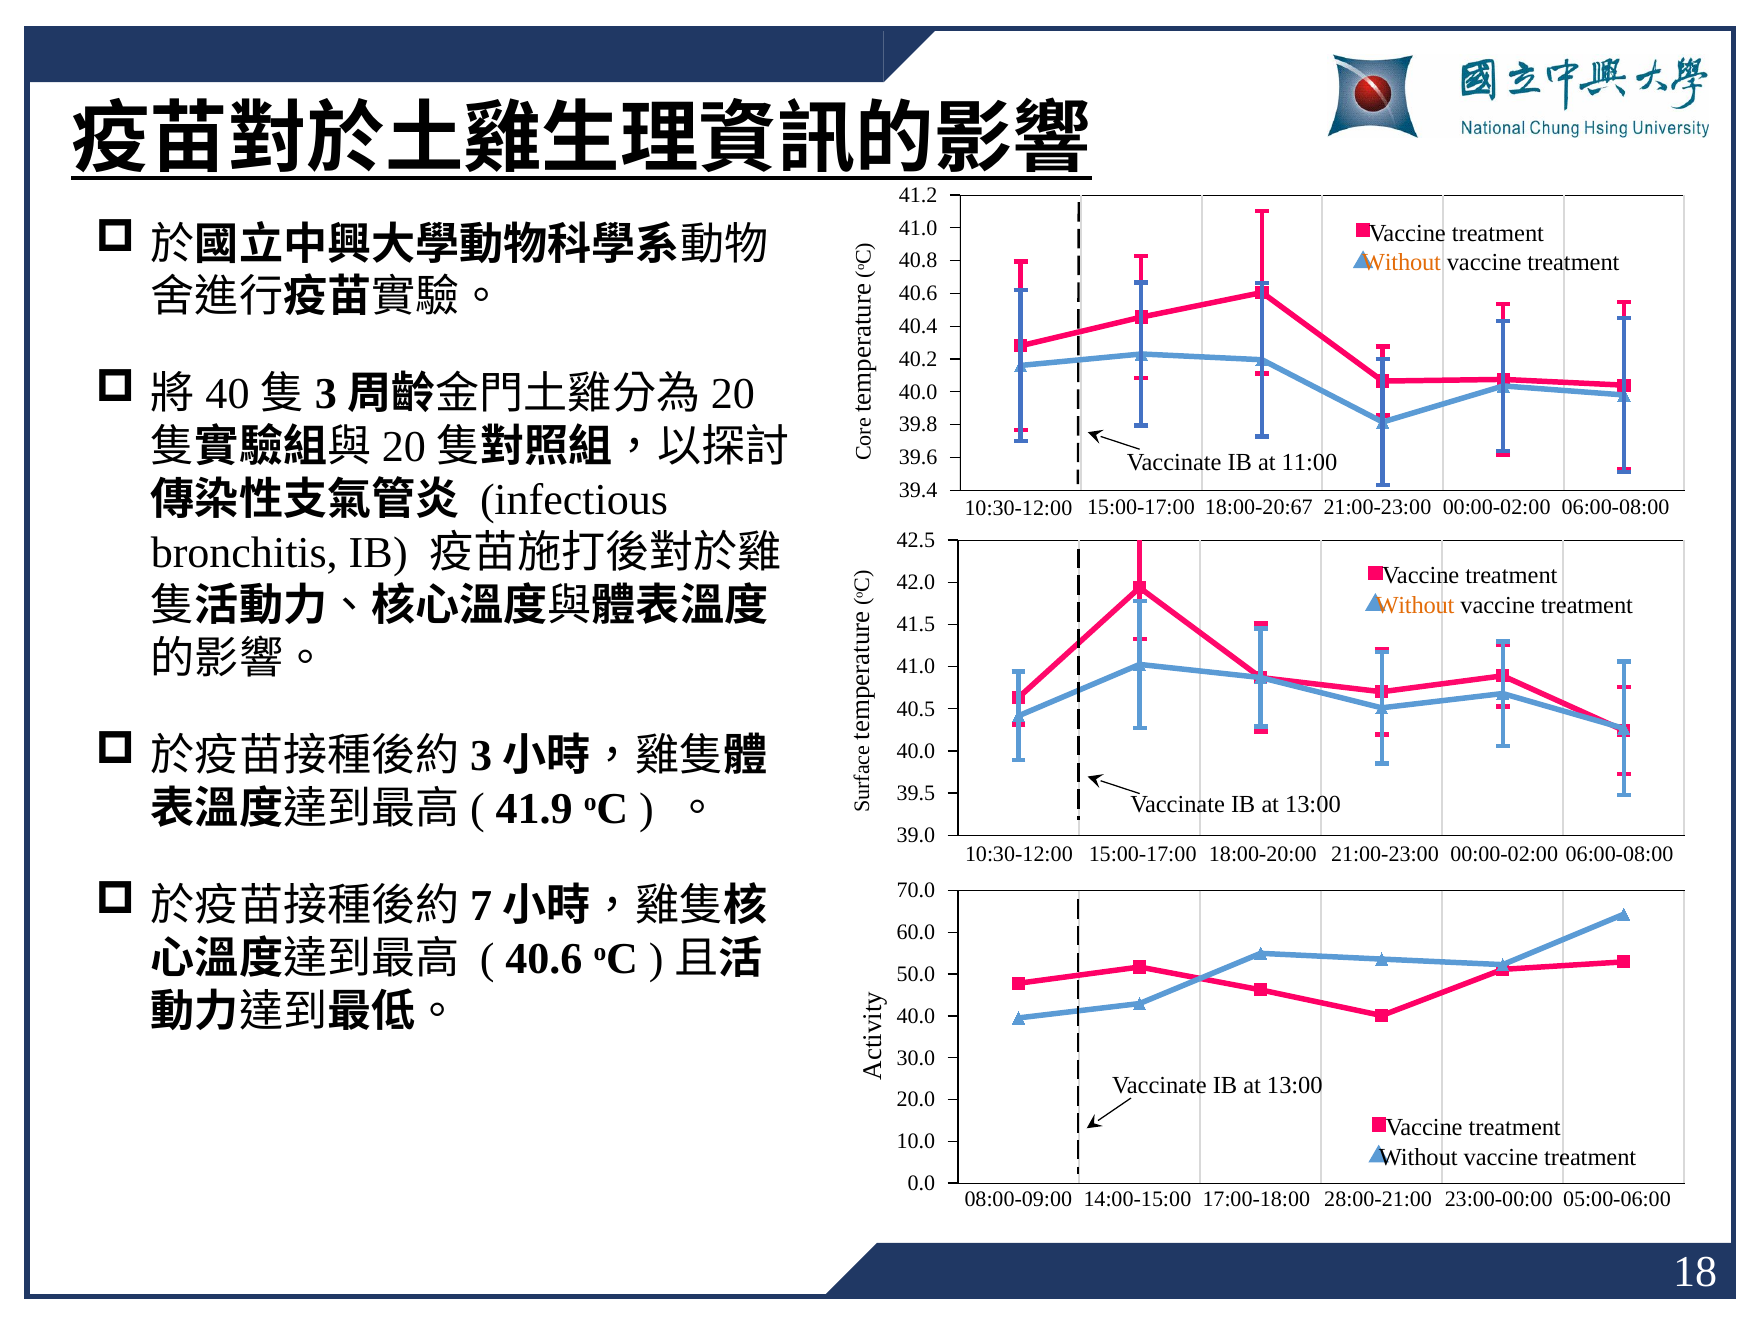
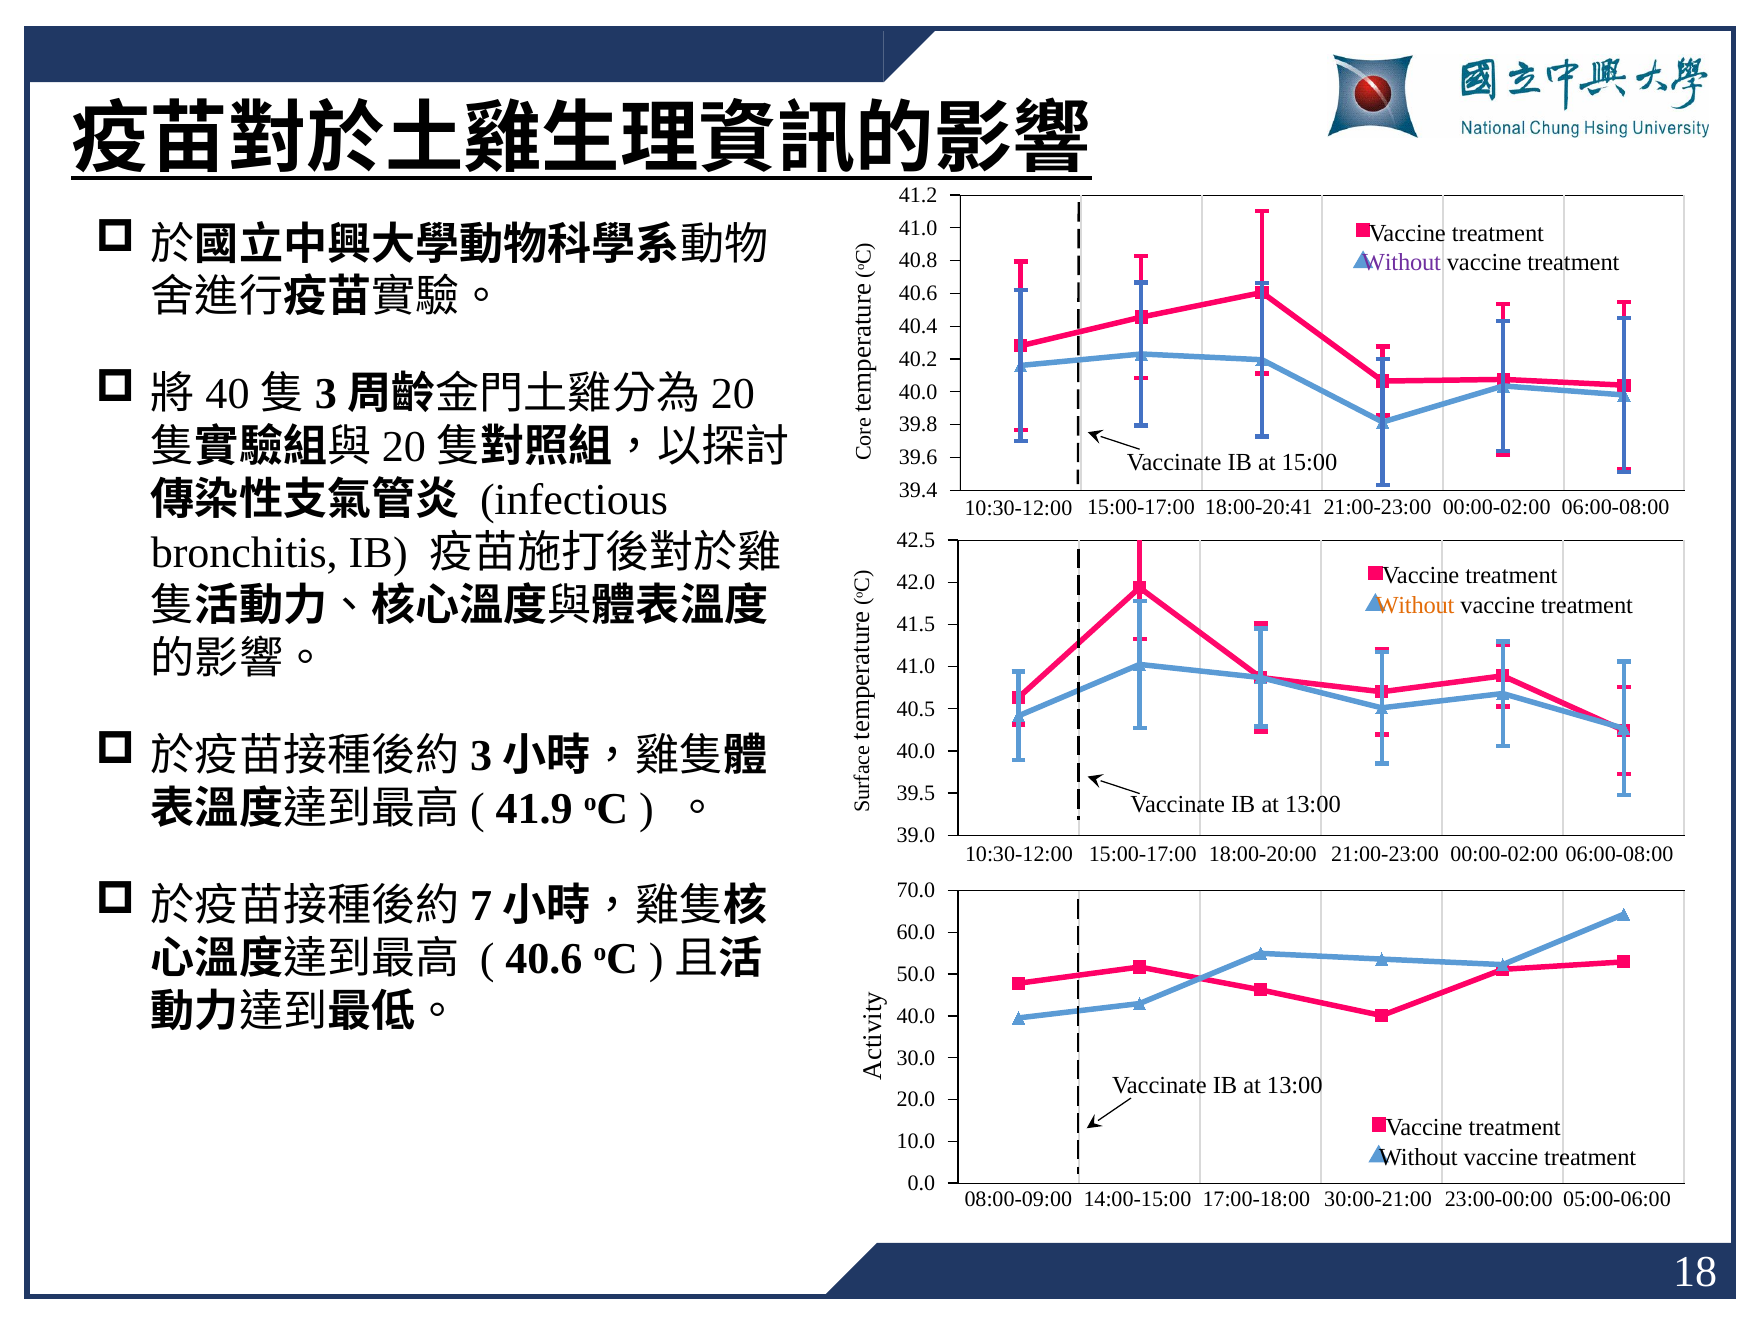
Without colour: orange -> purple (1401, 262)
11:00: 11:00 -> 15:00 (1310, 463)
18:00-20:67: 18:00-20:67 -> 18:00-20:41 (1259, 508)
28:00-21:00: 28:00-21:00 -> 30:00-21:00 (1378, 1199)
